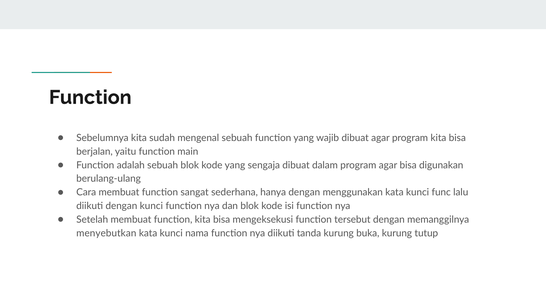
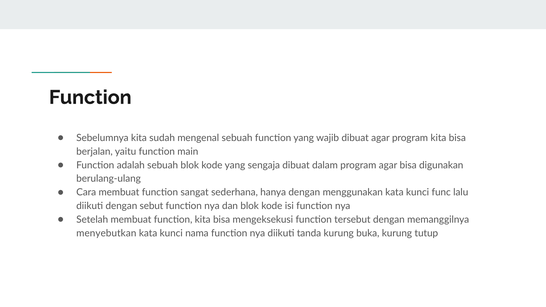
dengan kunci: kunci -> sebut (151, 206)
